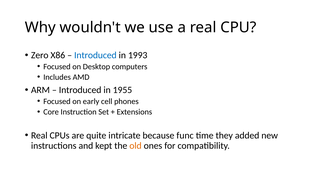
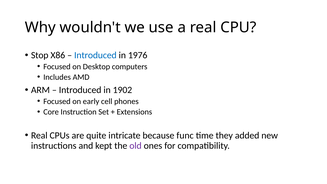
Zero: Zero -> Stop (40, 55)
1993: 1993 -> 1976 (138, 55)
1955: 1955 -> 1902 (122, 90)
old colour: orange -> purple (136, 146)
